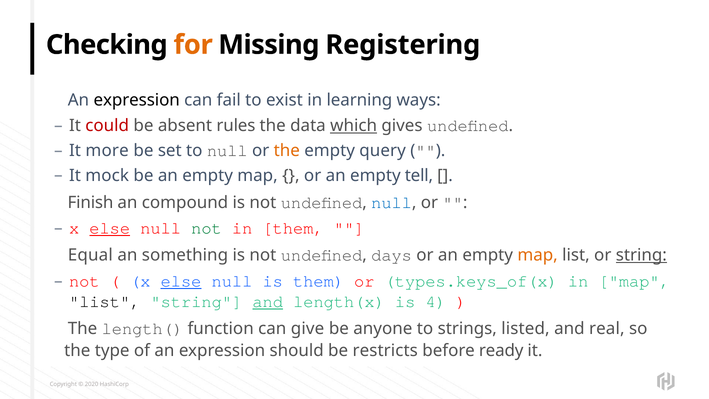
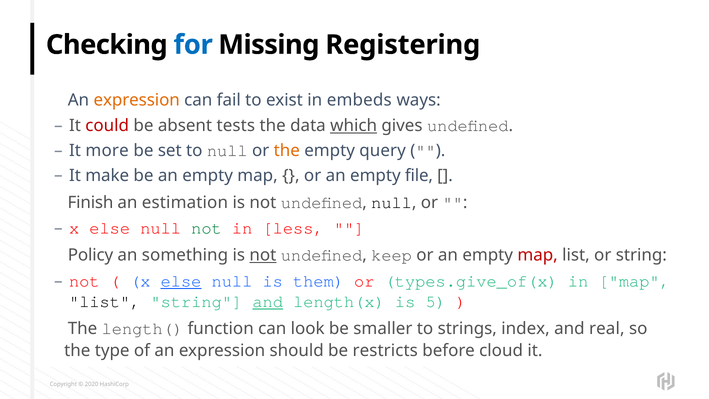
for colour: orange -> blue (193, 45)
expression colour: black -> orange (137, 100)
learning: learning -> embeds (359, 100)
rules: rules -> tests (236, 126)
mock: mock -> make (107, 175)
tell: tell -> file (419, 175)
compound: compound -> estimation (185, 202)
null colour: blue -> black (392, 202)
else underline: present -> none (110, 228)
in them: them -> less (293, 228)
Equal: Equal -> Policy (90, 255)
not underline: none -> present (263, 255)
days: days -> keep (392, 255)
map colour: orange -> red (538, 255)
string underline: present -> none (641, 255)
types.keys_of(x: types.keys_of(x -> types.give_of(x (471, 281)
4: 4 -> 5 (436, 301)
give: give -> look (308, 328)
anyone: anyone -> smaller (383, 328)
listed: listed -> index (526, 328)
ready: ready -> cloud (501, 351)
